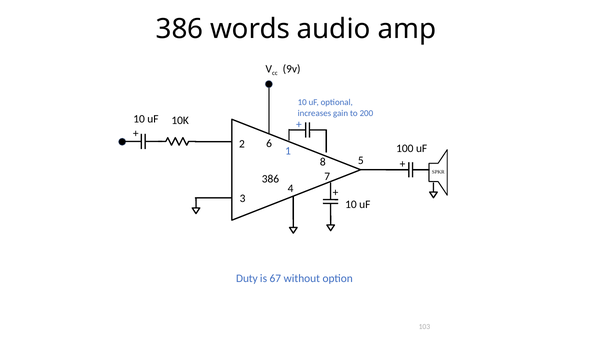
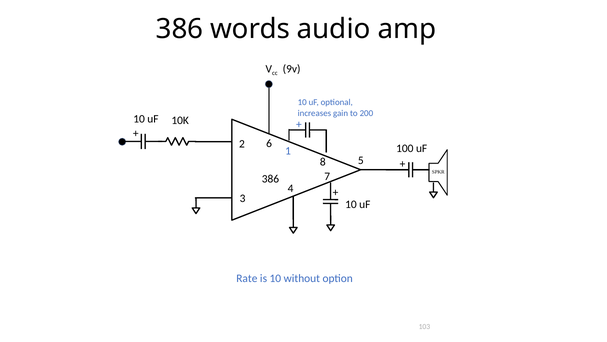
Duty: Duty -> Rate (247, 278)
is 67: 67 -> 10 (275, 278)
